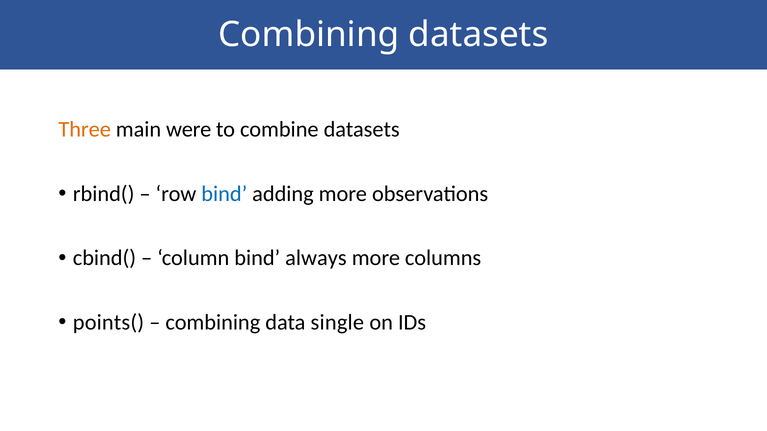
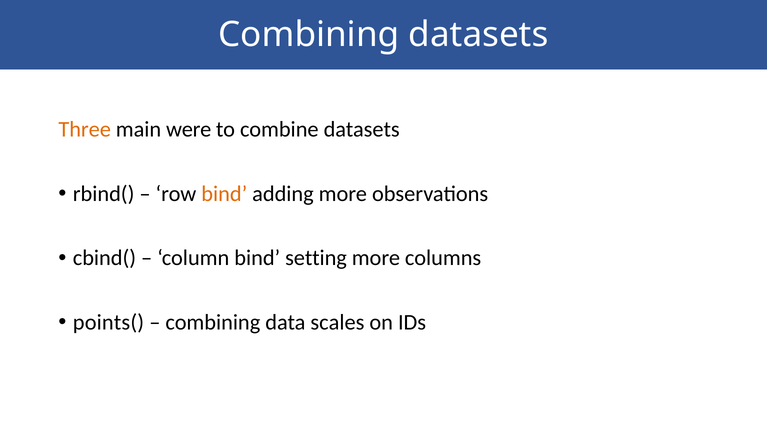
bind colour: blue -> orange (224, 194)
always: always -> setting (316, 258)
single: single -> scales (337, 323)
